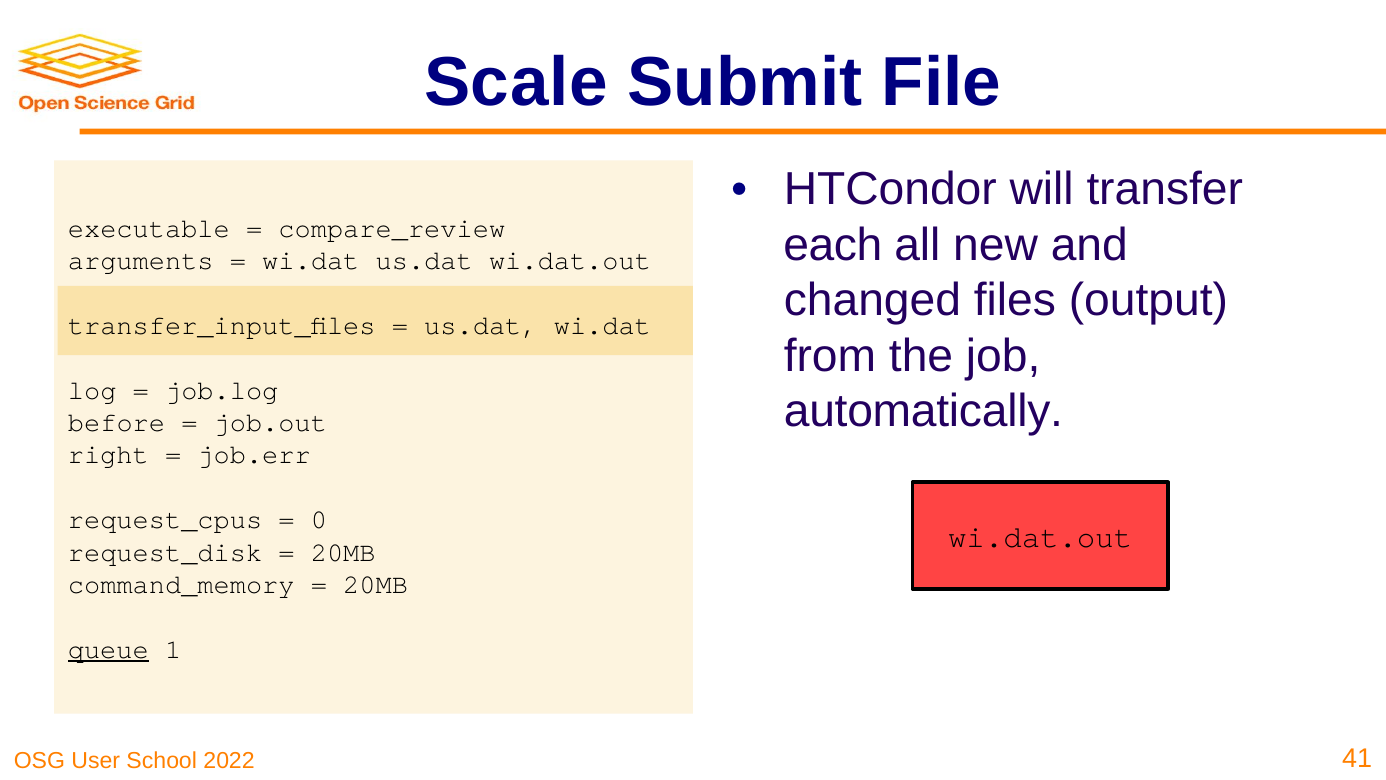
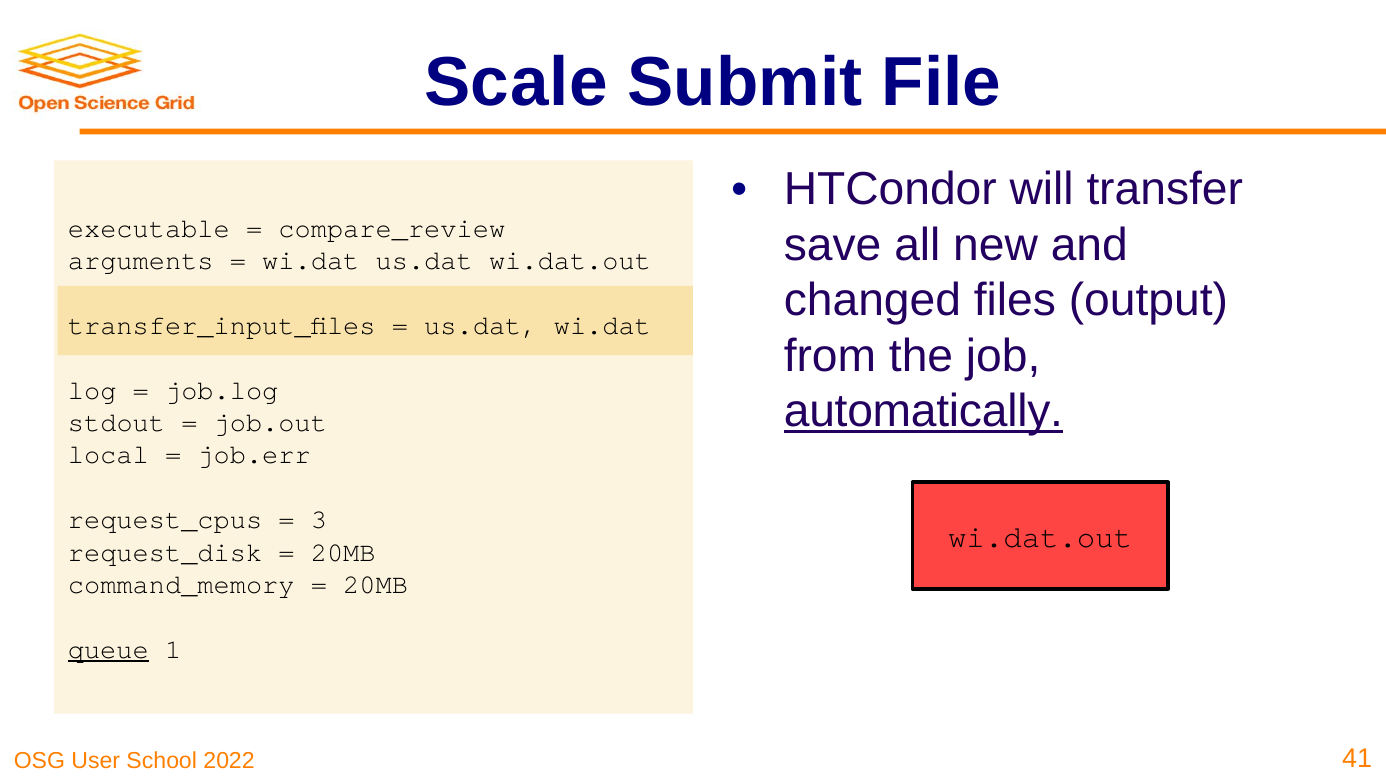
each: each -> save (833, 245)
automatically underline: none -> present (923, 411)
before: before -> stdout (117, 423)
right: right -> local (108, 455)
0: 0 -> 3 (319, 520)
